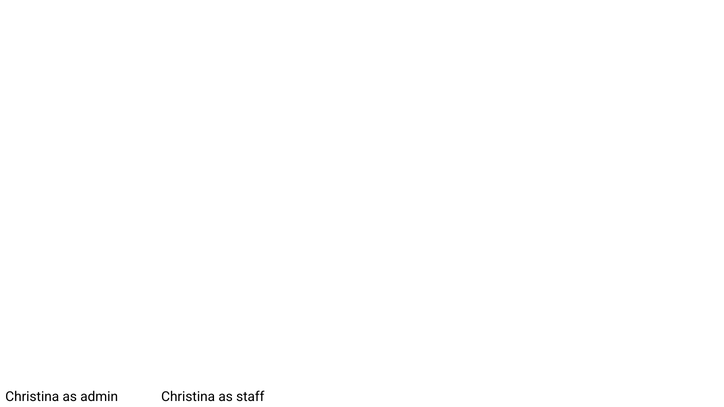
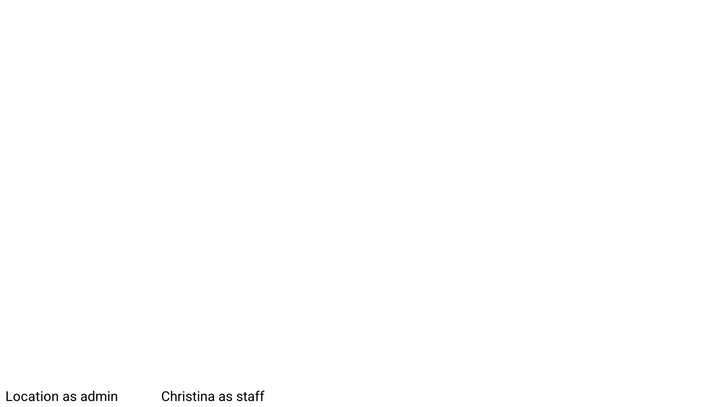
Christina: Christina -> Location (32, 397)
